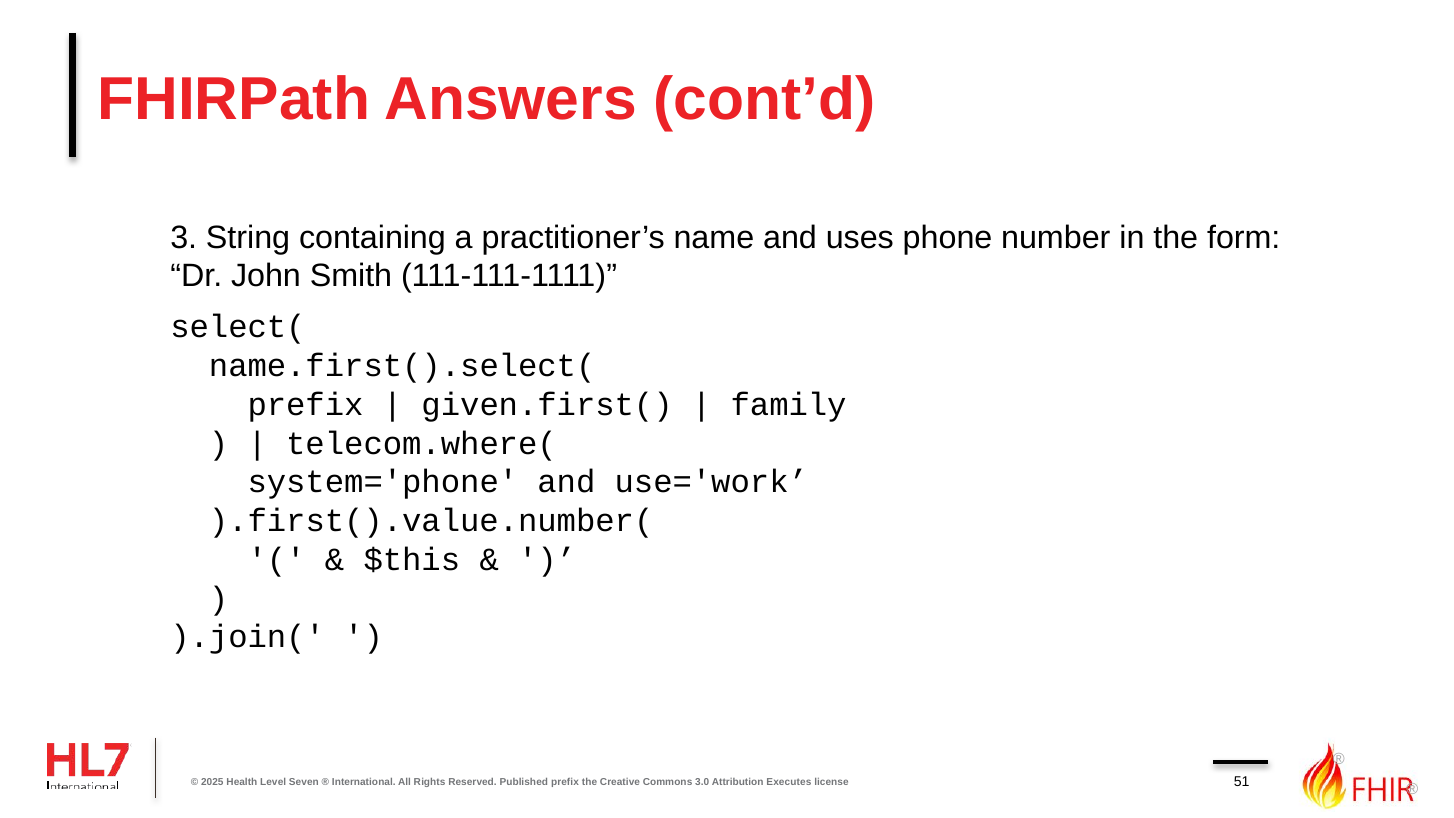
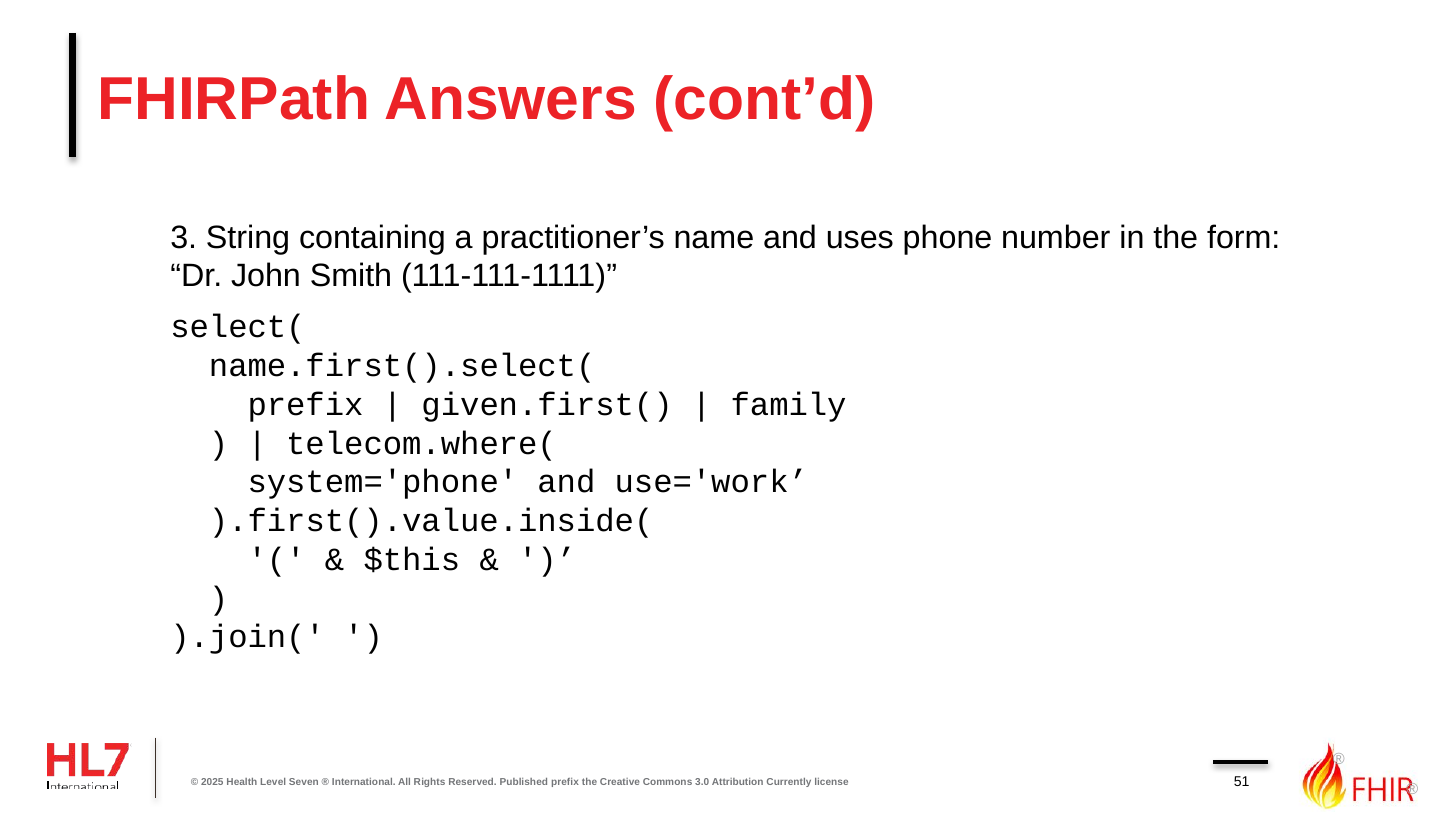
).first().value.number(: ).first().value.number( -> ).first().value.inside( (431, 521)
Executes: Executes -> Currently (789, 782)
